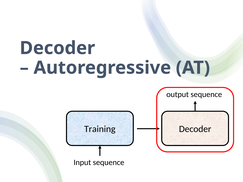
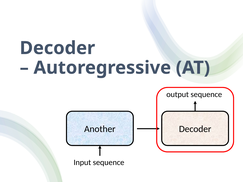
Training: Training -> Another (100, 129)
